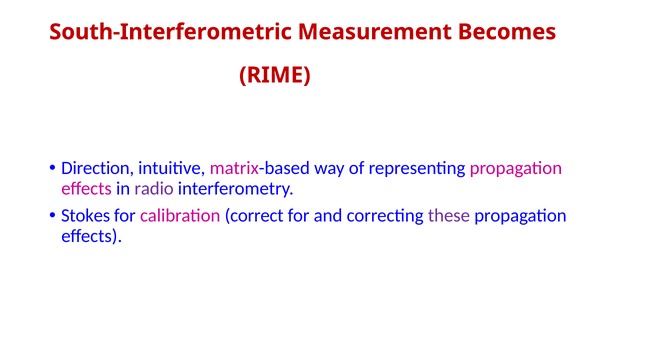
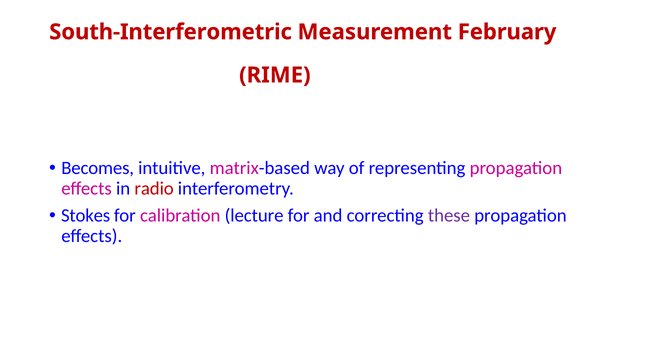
Becomes: Becomes -> February (507, 32)
Direction: Direction -> Becomes (98, 168)
radio colour: purple -> red (154, 188)
correct: correct -> lecture (254, 216)
